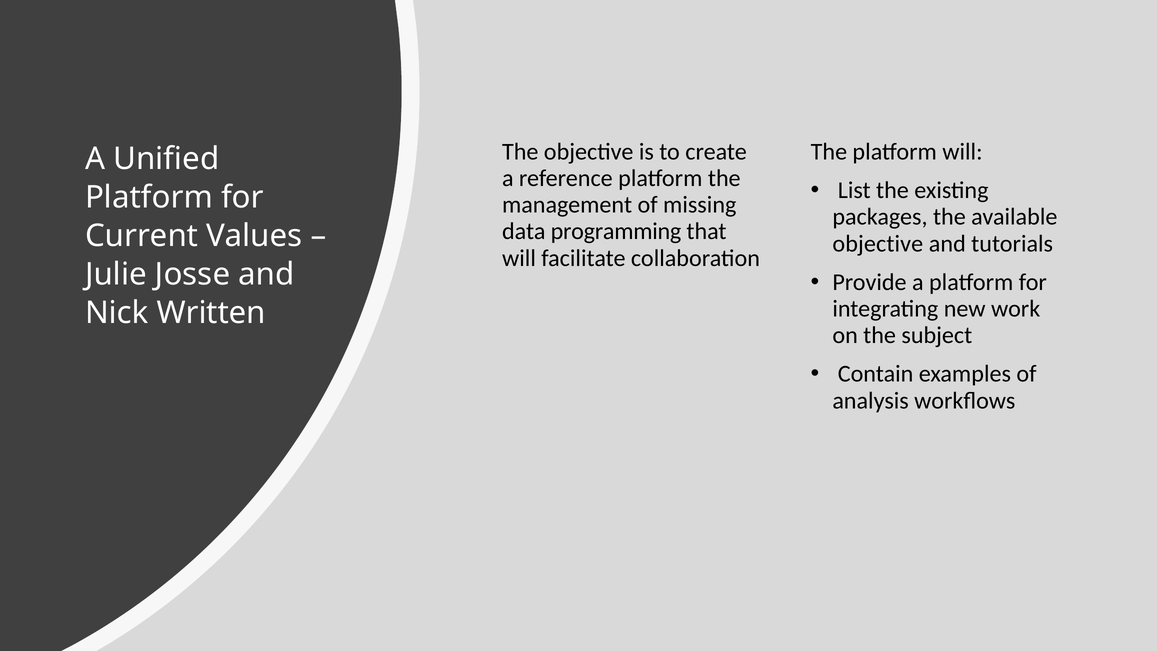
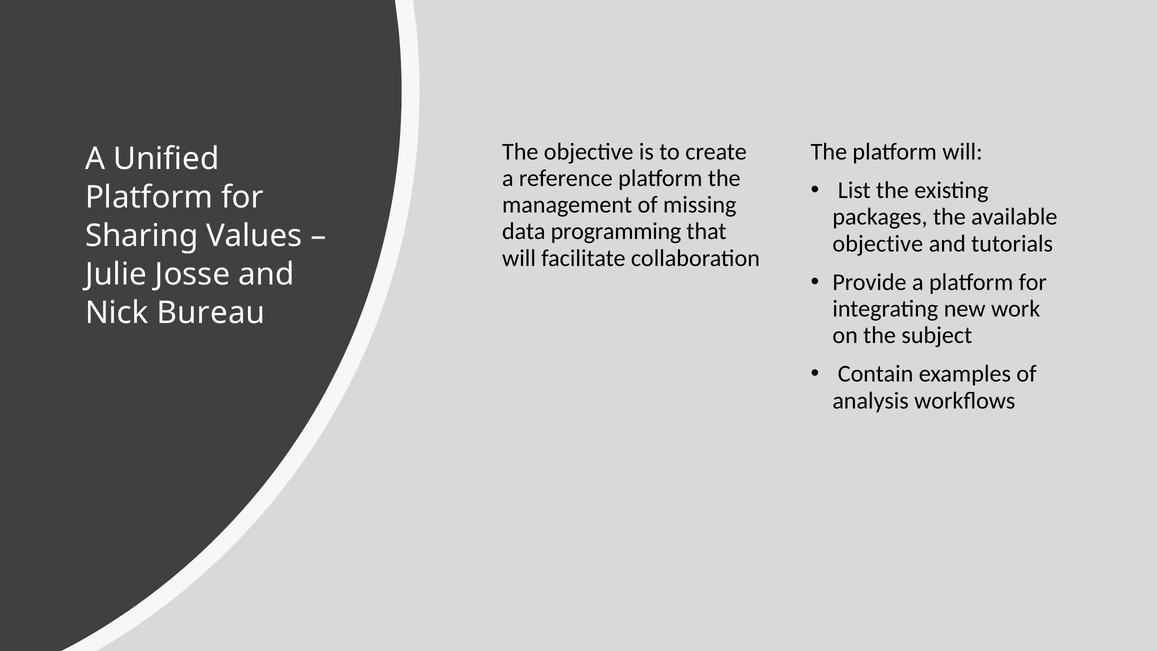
Current: Current -> Sharing (142, 236)
Written: Written -> Bureau (211, 313)
